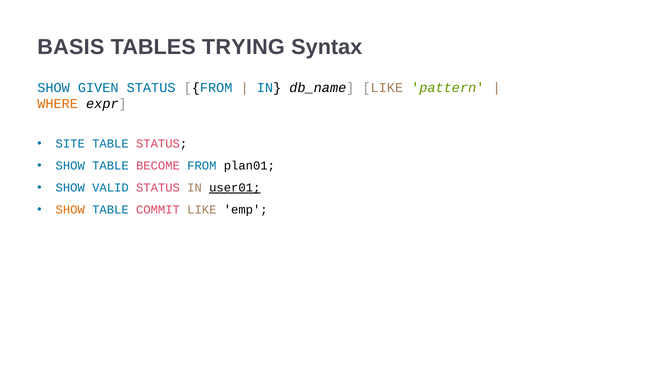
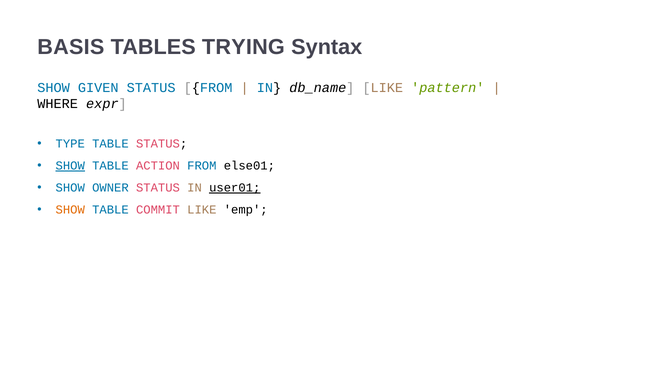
WHERE colour: orange -> black (58, 104)
SITE: SITE -> TYPE (70, 144)
SHOW underline: none -> present (70, 166)
BECOME: BECOME -> ACTION (158, 166)
plan01: plan01 -> else01 (249, 166)
VALID: VALID -> OWNER (110, 188)
